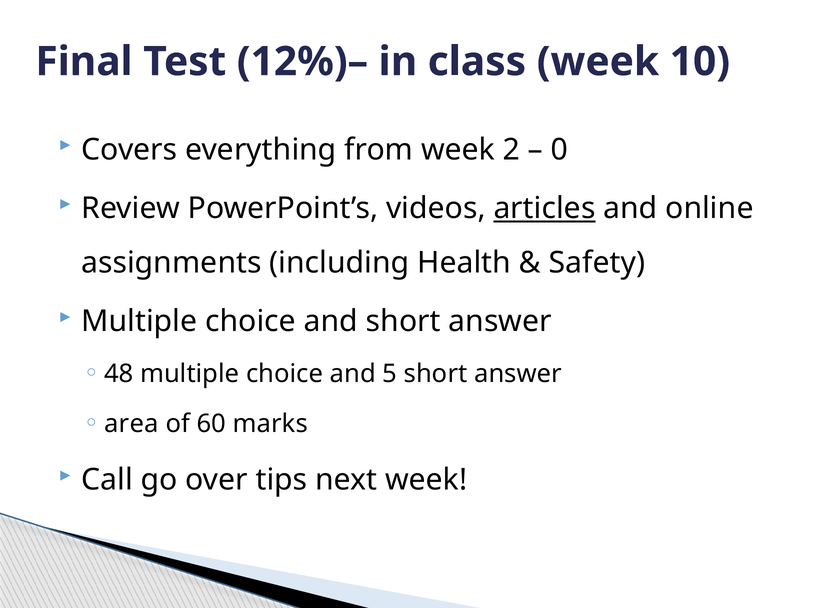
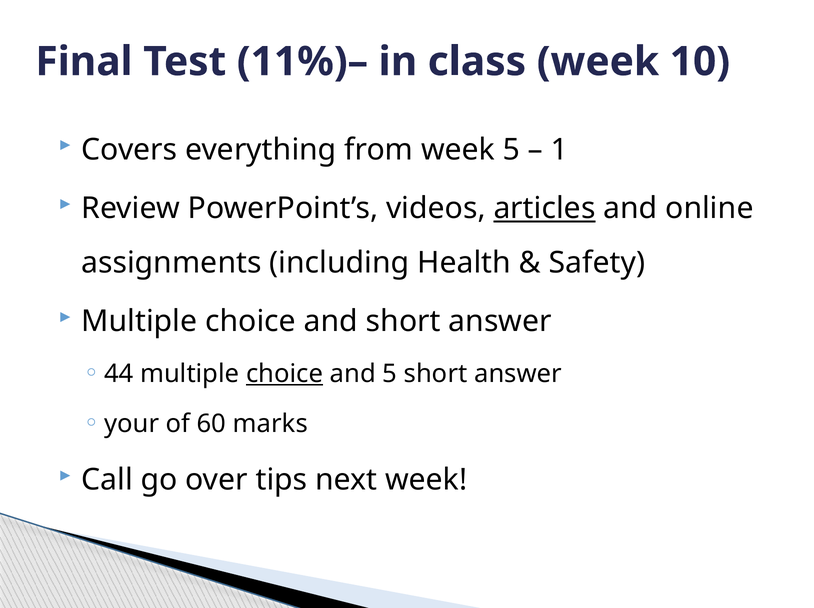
12%)–: 12%)– -> 11%)– (302, 62)
week 2: 2 -> 5 (511, 150)
0: 0 -> 1 (559, 150)
48: 48 -> 44 (119, 374)
choice underline: none -> present (285, 374)
area: area -> your (132, 423)
